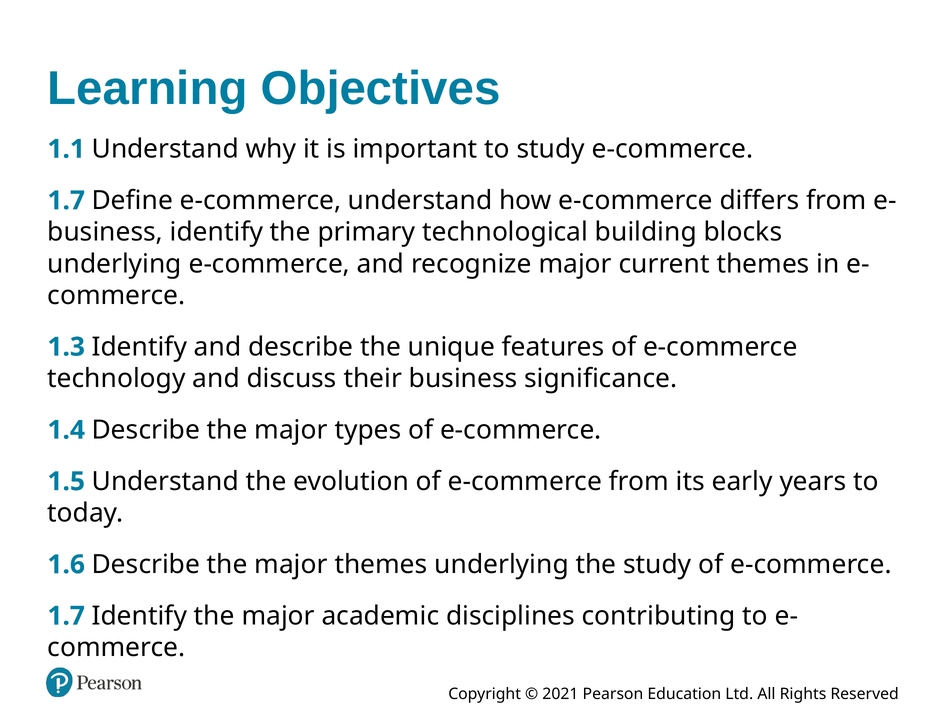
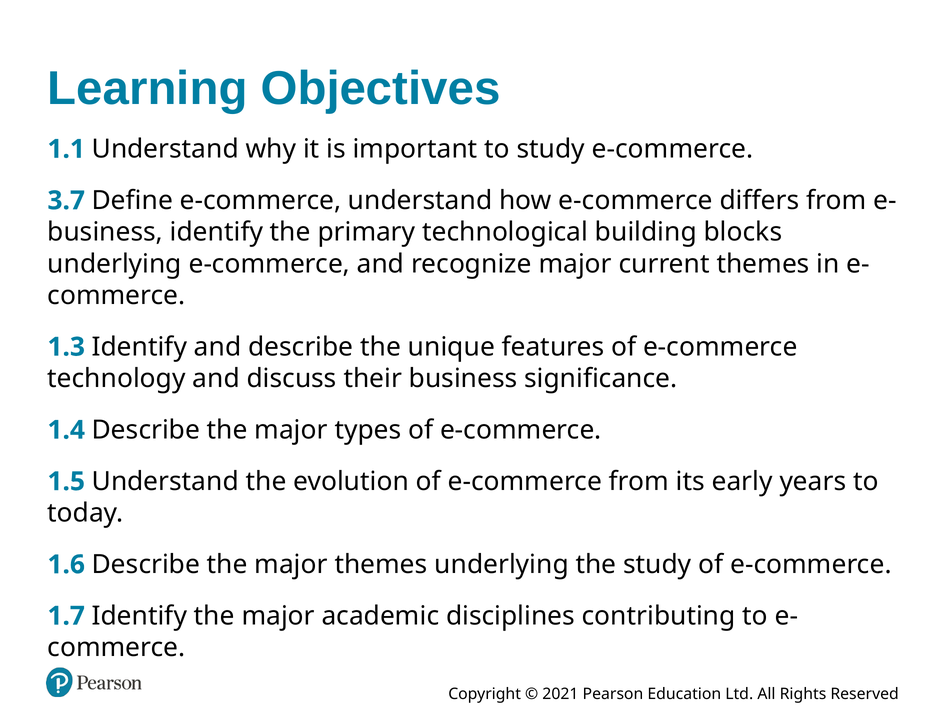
1.7: 1.7 -> 3.7 (66, 200)
